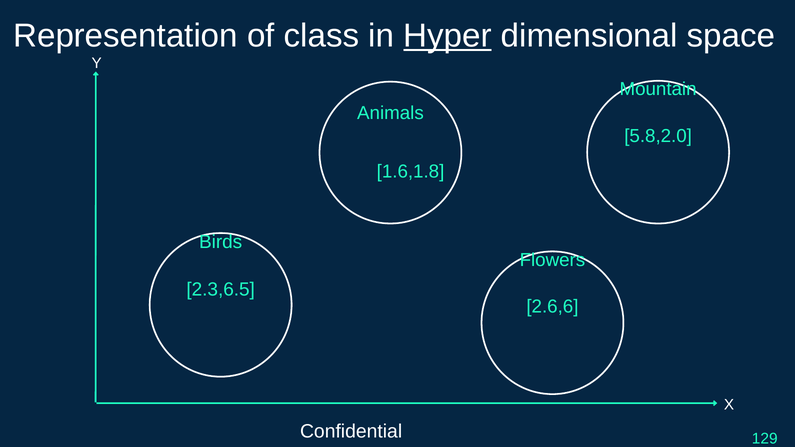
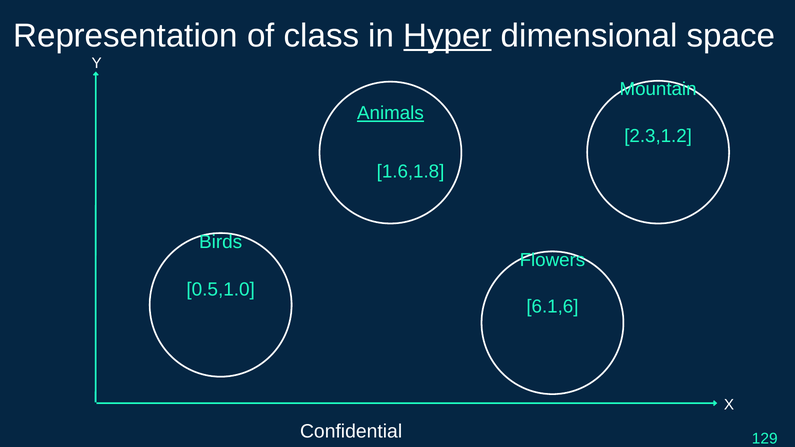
Animals underline: none -> present (390, 113)
5.8,2.0: 5.8,2.0 -> 2.3,1.2 (658, 136)
2.3,6.5: 2.3,6.5 -> 0.5,1.0 (221, 289)
2.6,6: 2.6,6 -> 6.1,6 (552, 307)
